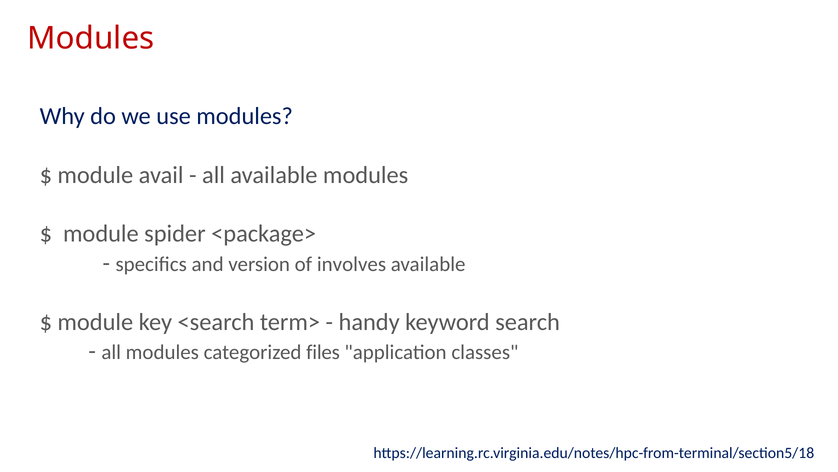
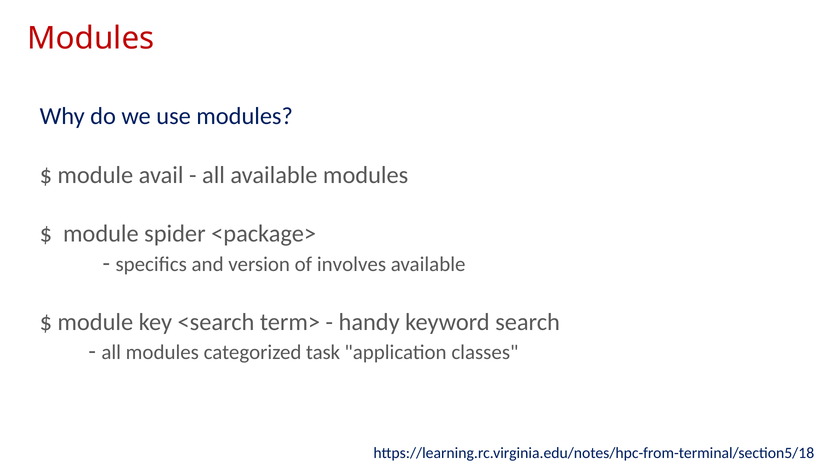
files: files -> task (323, 352)
